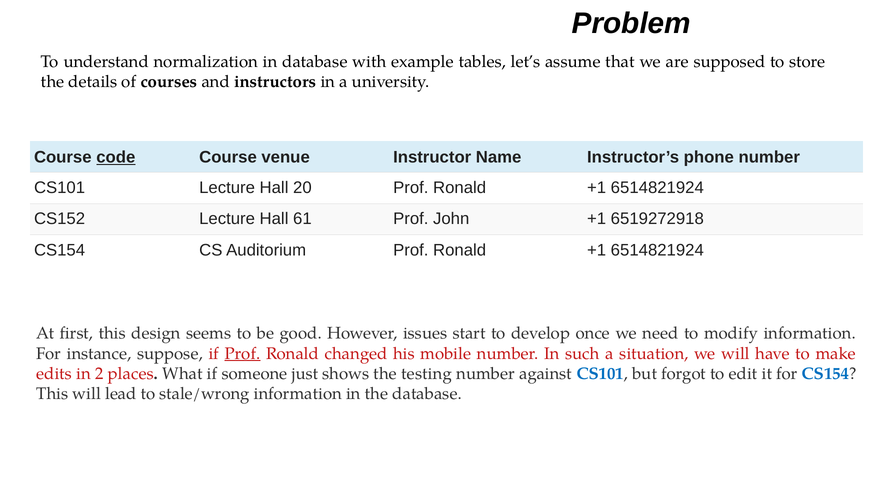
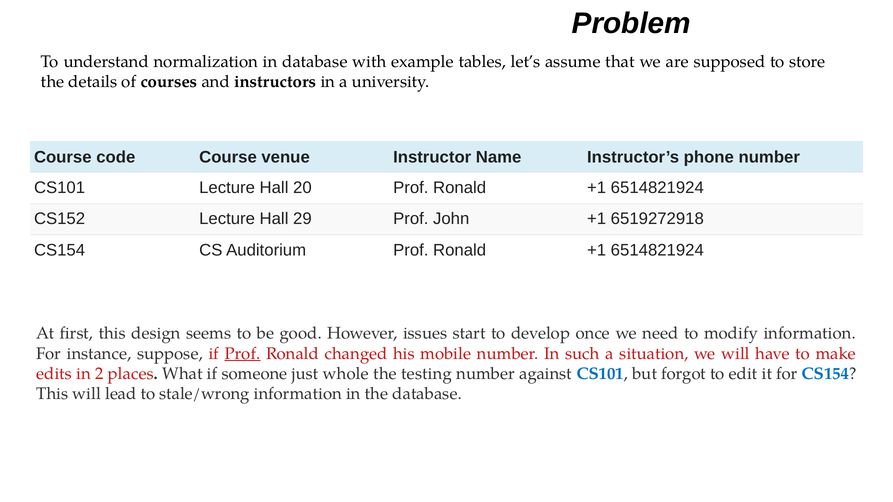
code underline: present -> none (116, 157)
61: 61 -> 29 (302, 219)
shows: shows -> whole (346, 374)
